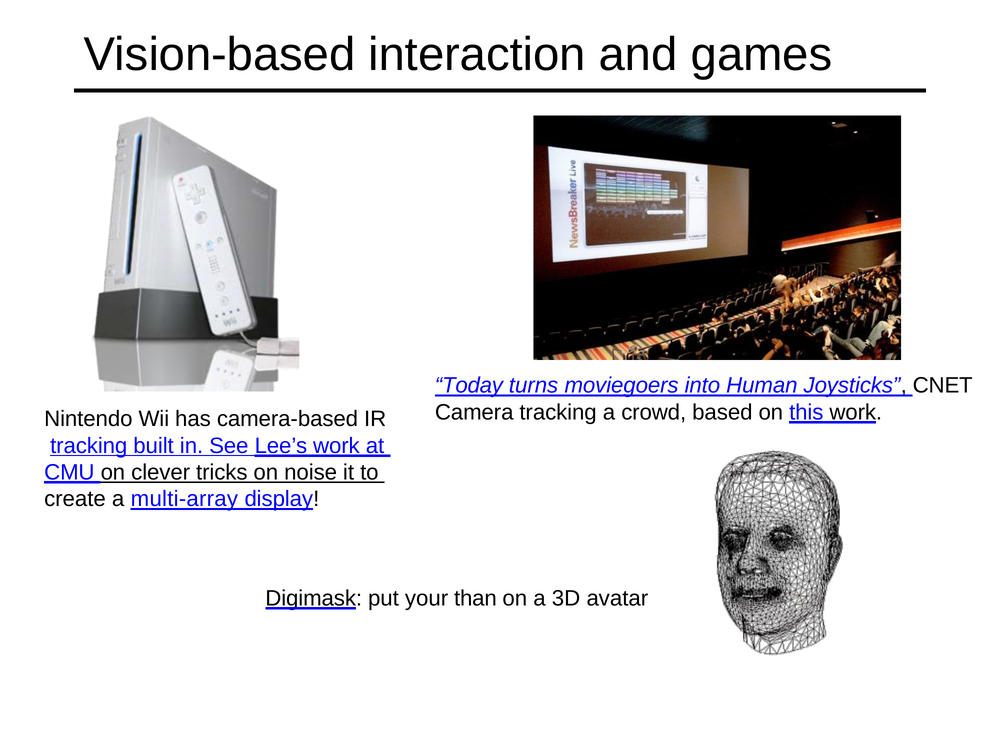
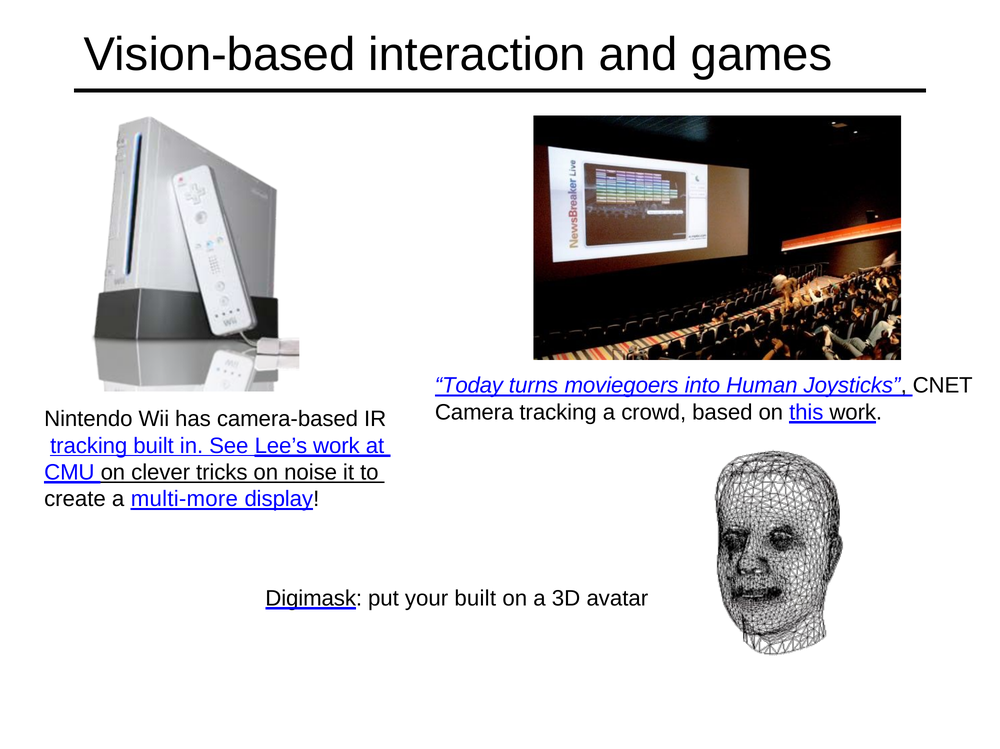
multi-array: multi-array -> multi-more (184, 499)
your than: than -> built (475, 598)
